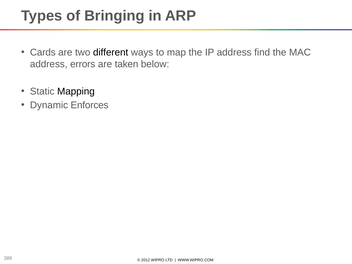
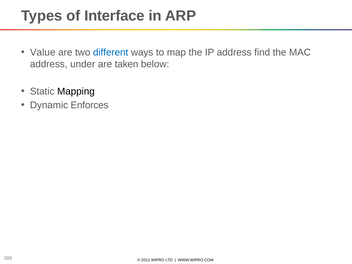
Bringing: Bringing -> Interface (114, 16)
Cards: Cards -> Value (43, 52)
different colour: black -> blue (111, 52)
errors: errors -> under (83, 64)
